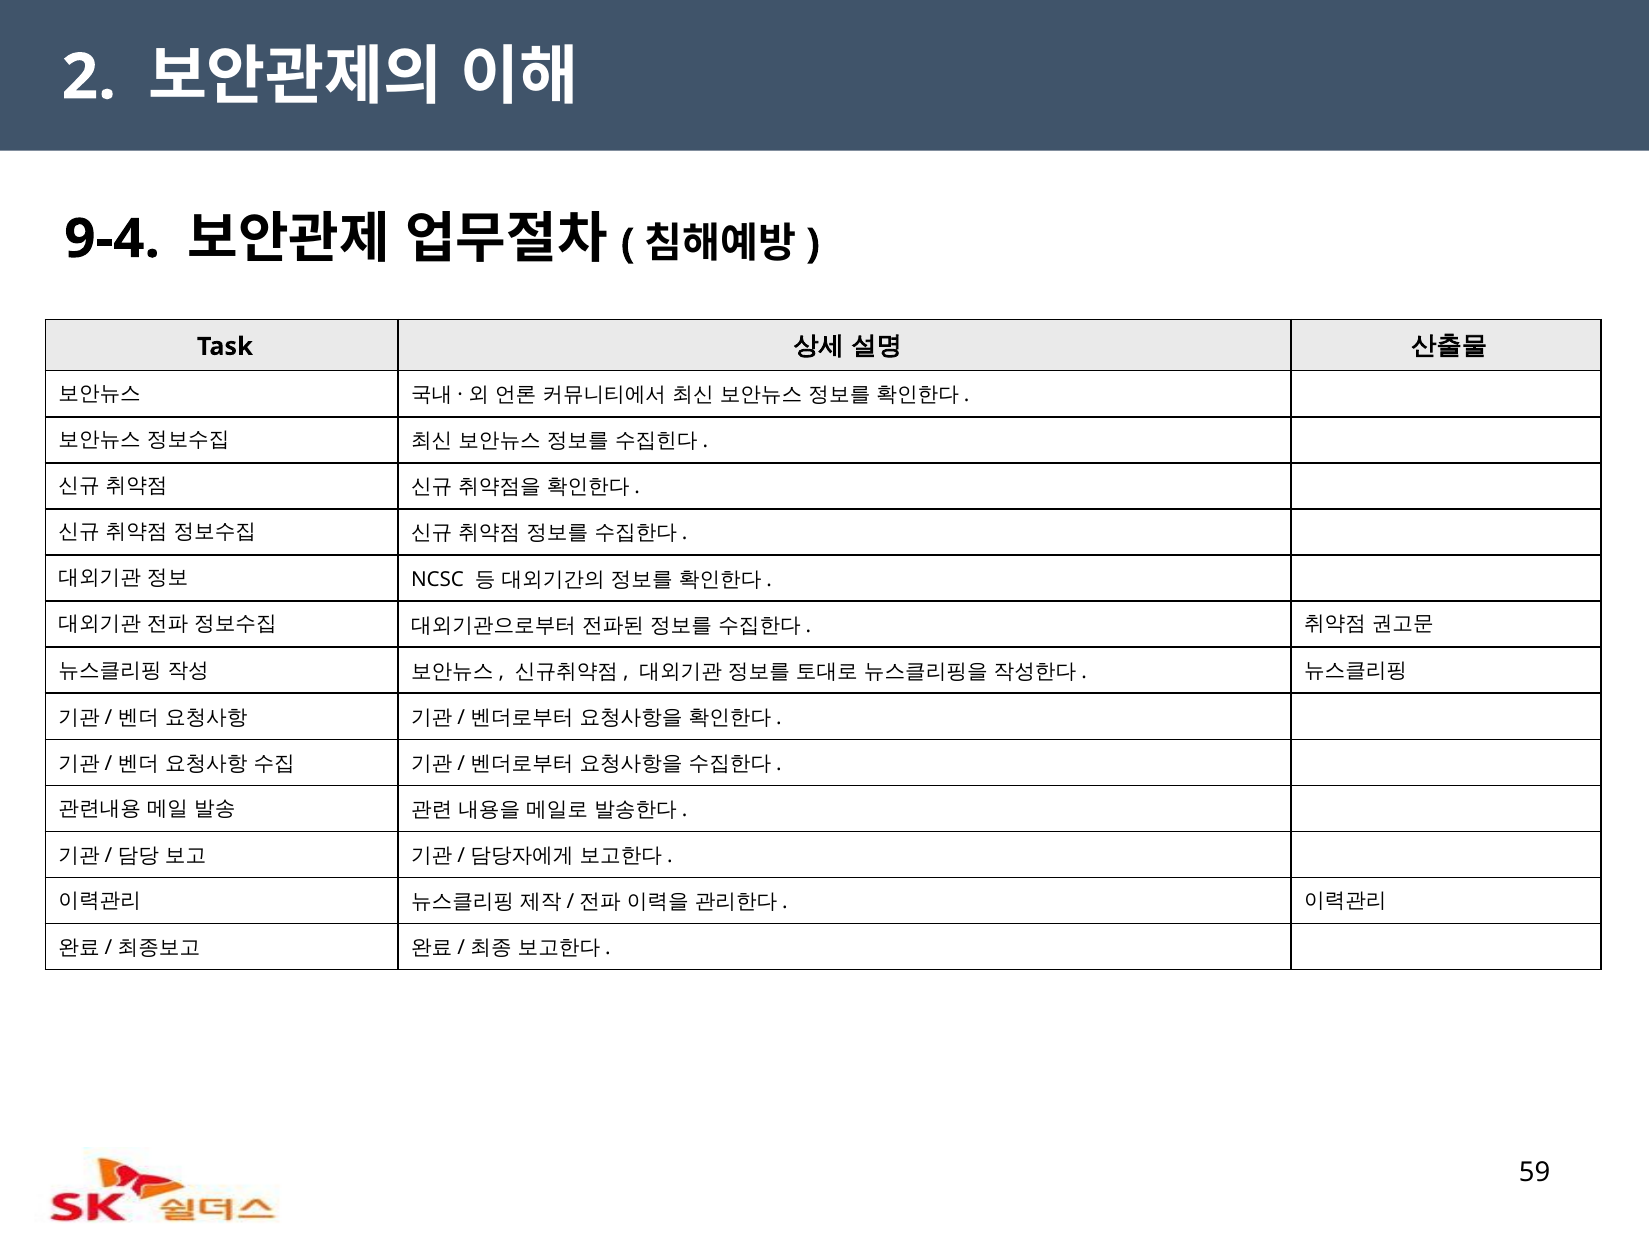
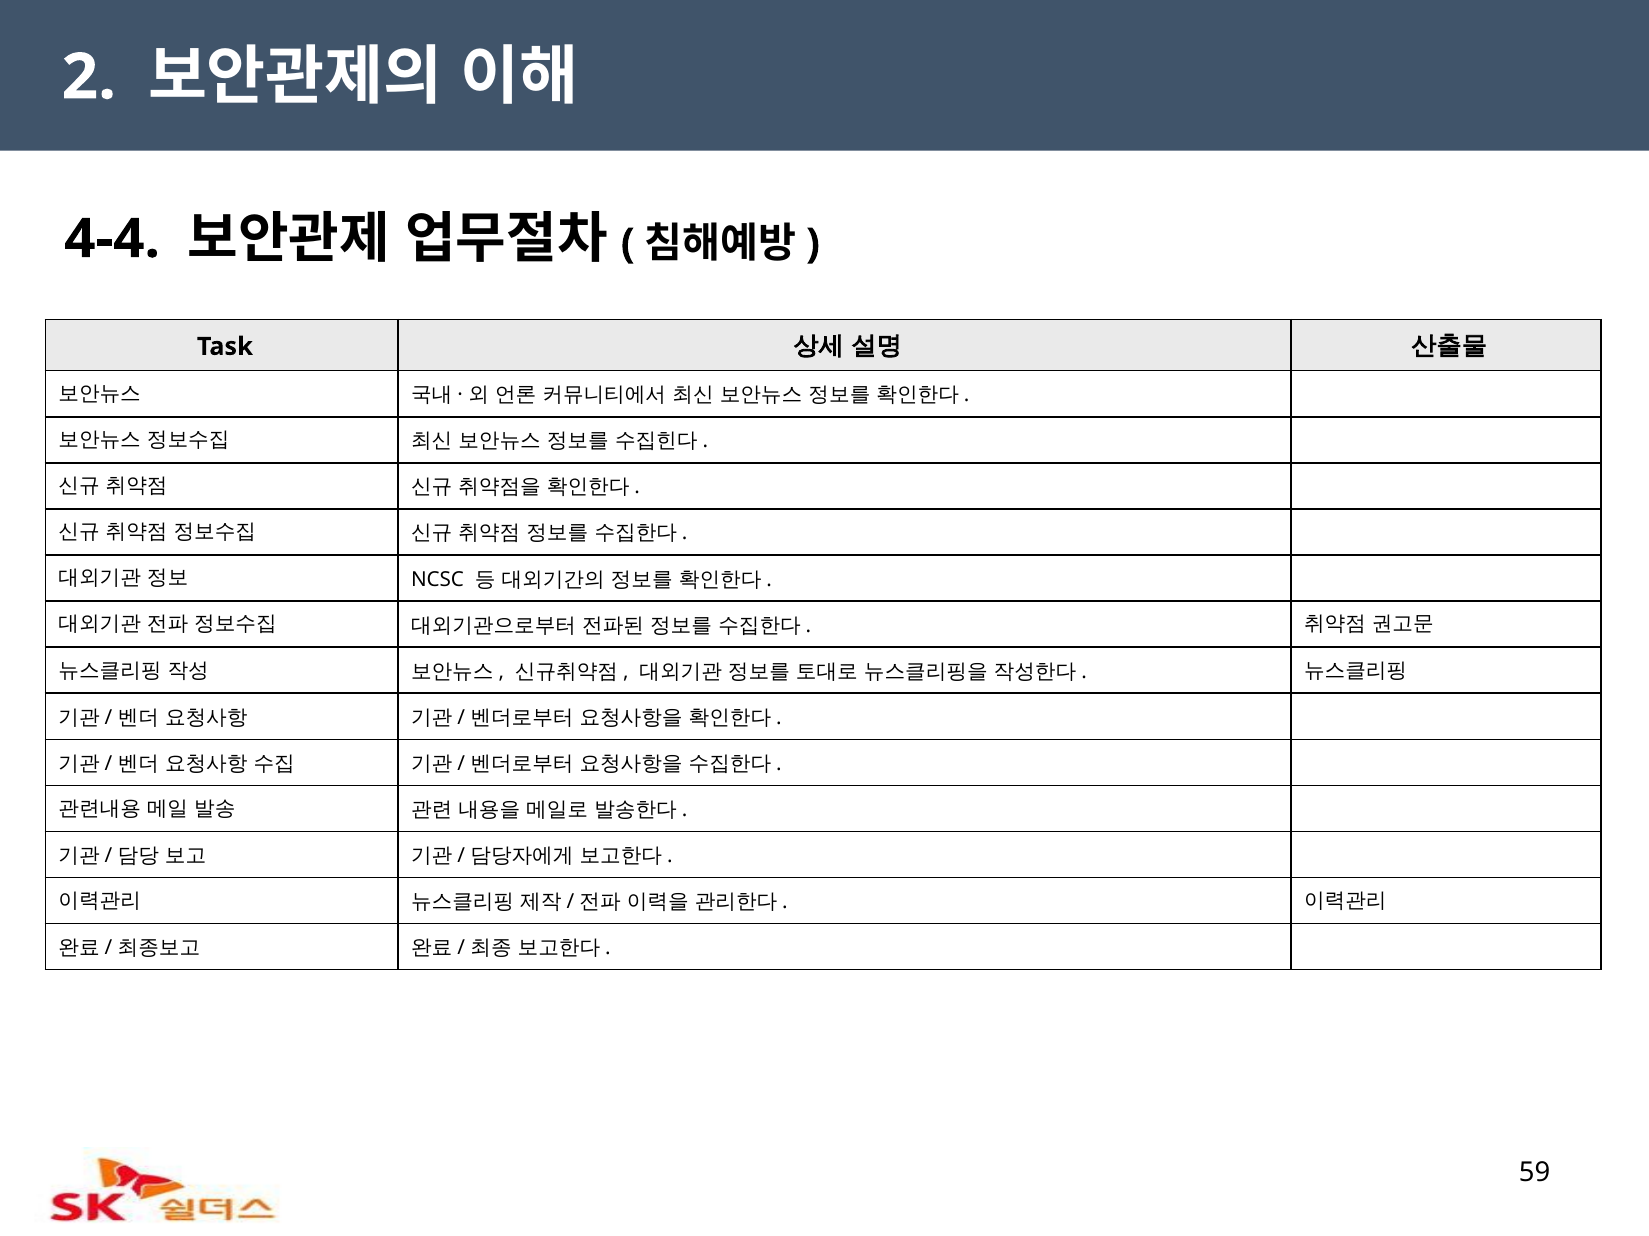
9-4: 9-4 -> 4-4 (112, 239)
